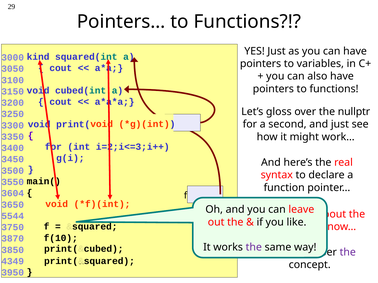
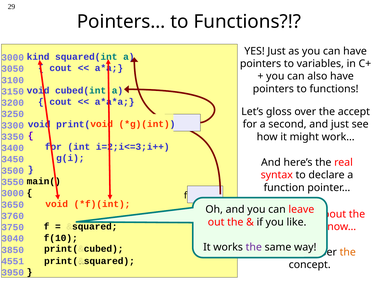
nullptr: nullptr -> accept (354, 112)
3604: 3604 -> 3000 (13, 194)
5544: 5544 -> 3760 (13, 216)
3870: 3870 -> 3040 (13, 239)
the colour: purple -> orange (348, 253)
4349: 4349 -> 4551 (13, 262)
